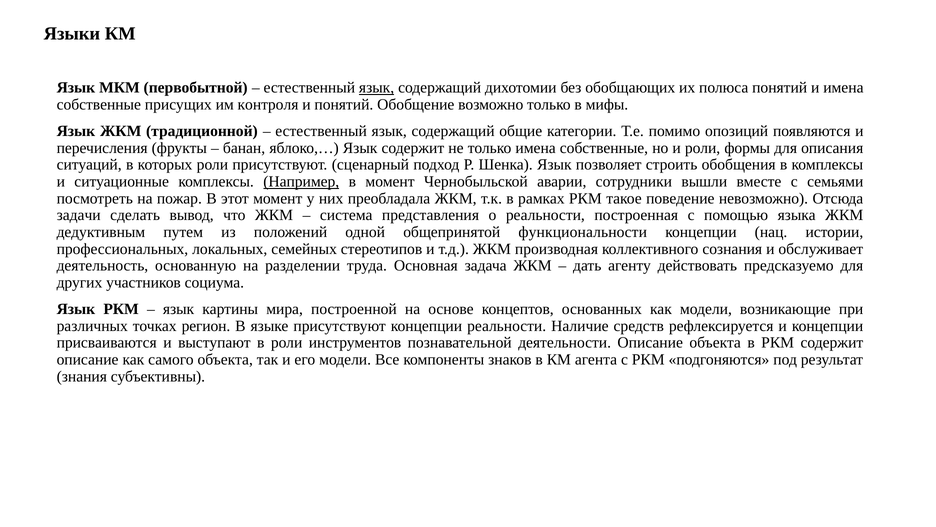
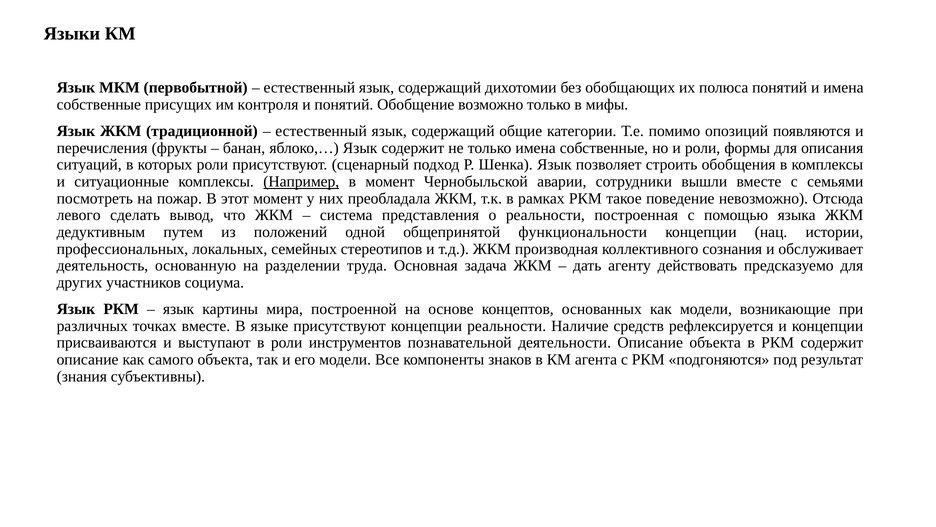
язык underline: present -> none (377, 88)
задачи: задачи -> левого (79, 215)
точках регион: регион -> вместе (206, 326)
